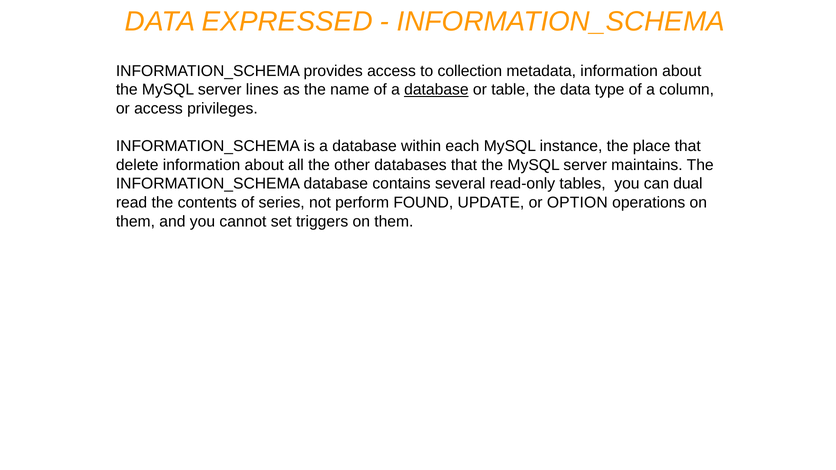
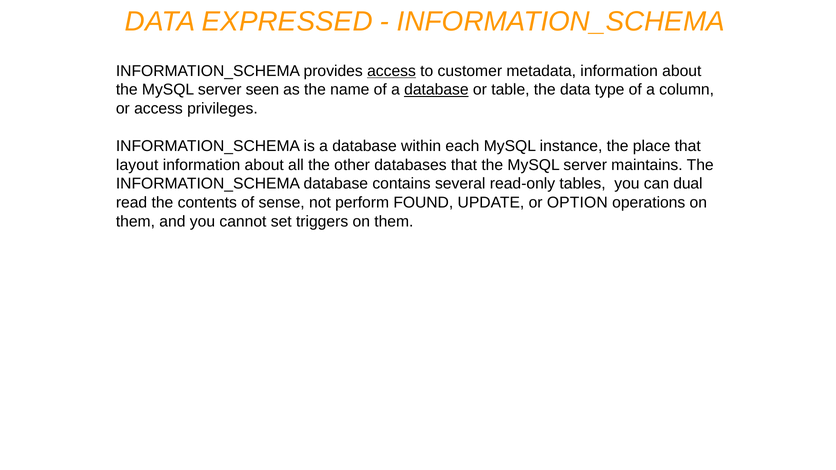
access underline: none -> present (392, 71)
collection: collection -> customer (470, 71)
lines: lines -> seen (262, 90)
delete: delete -> layout (137, 165)
series: series -> sense (282, 203)
